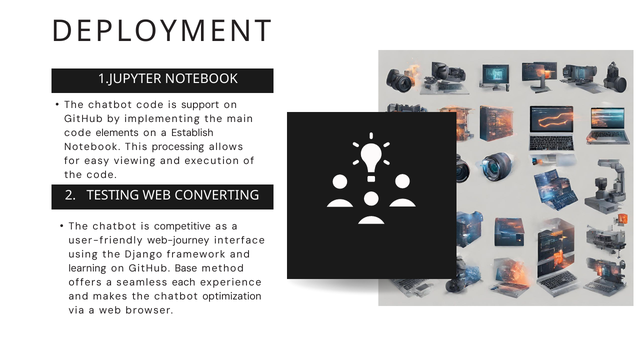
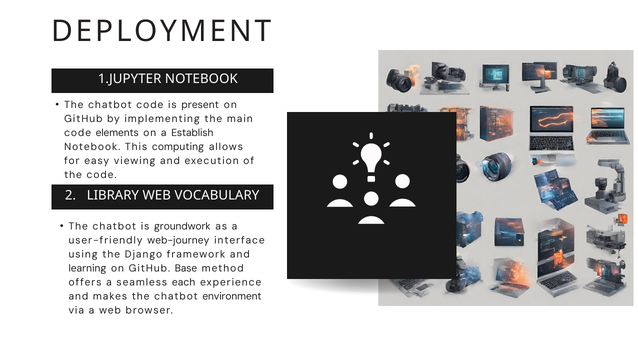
support: support -> present (200, 105)
processing: processing -> computing (178, 147)
TESTING: TESTING -> LIBRARY (113, 195)
CONVERTING: CONVERTING -> VOCABULARY (217, 195)
competitive: competitive -> groundwork (182, 226)
optimization: optimization -> environment (232, 296)
